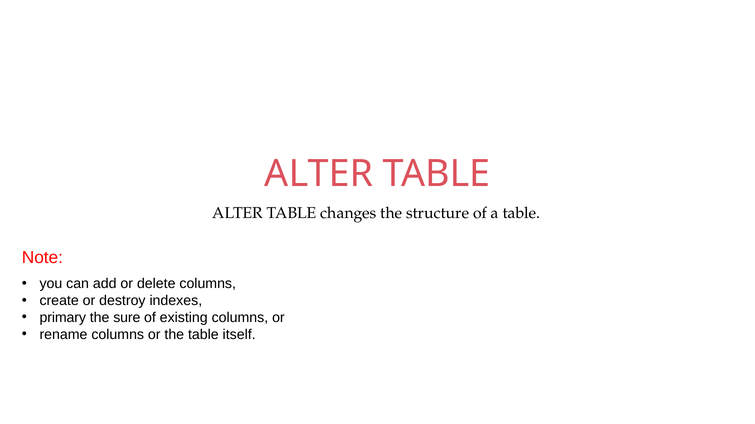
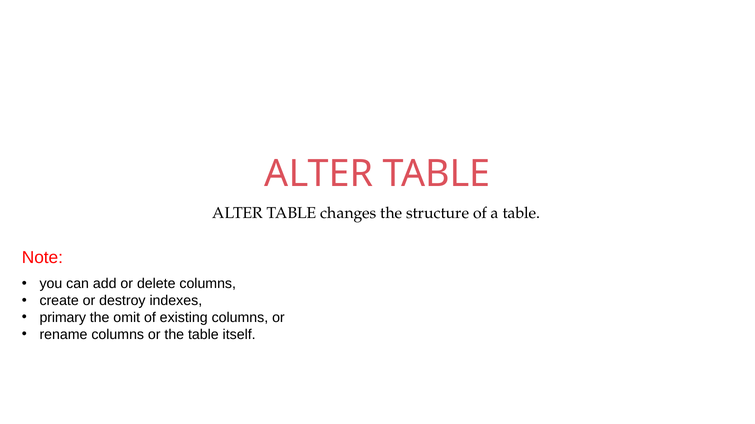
sure: sure -> omit (127, 318)
